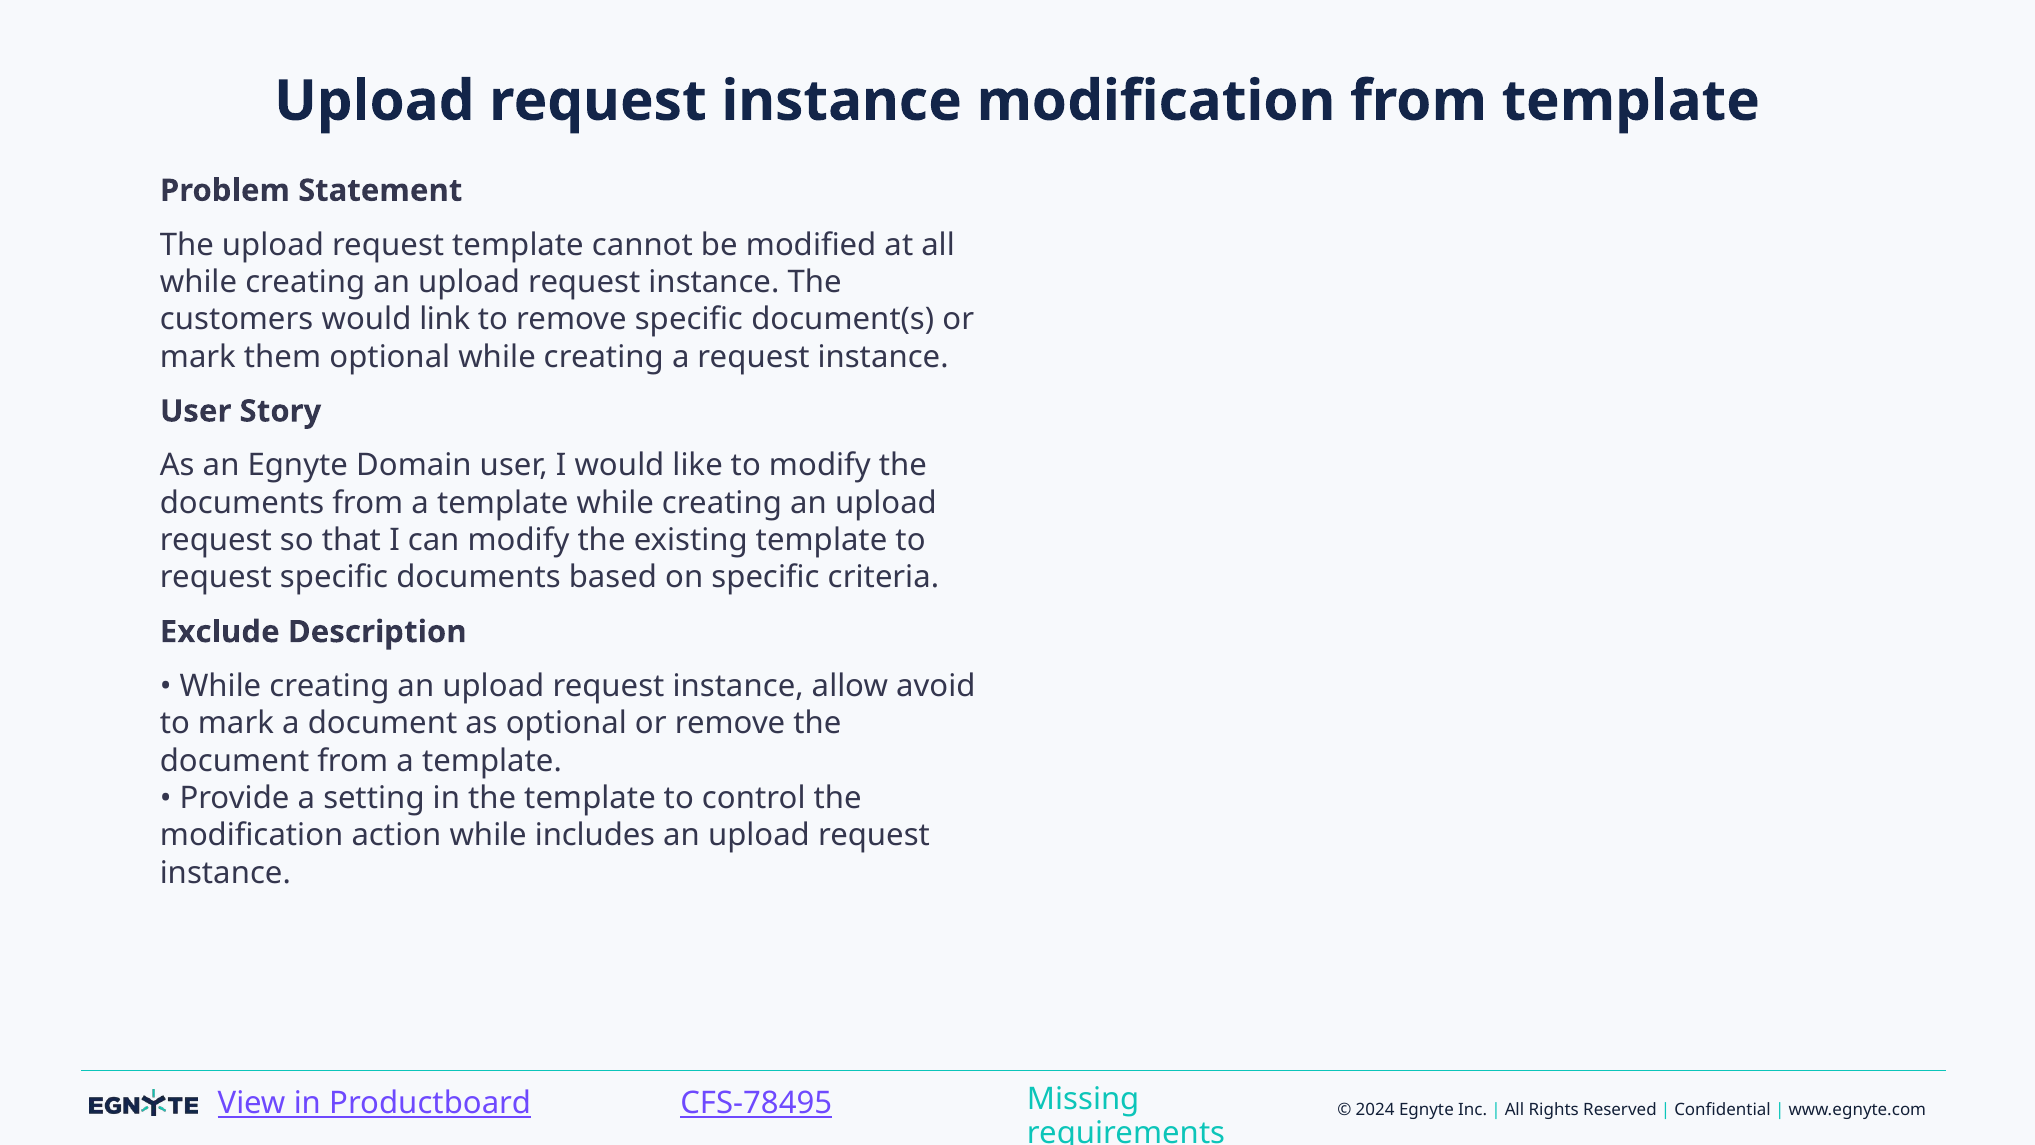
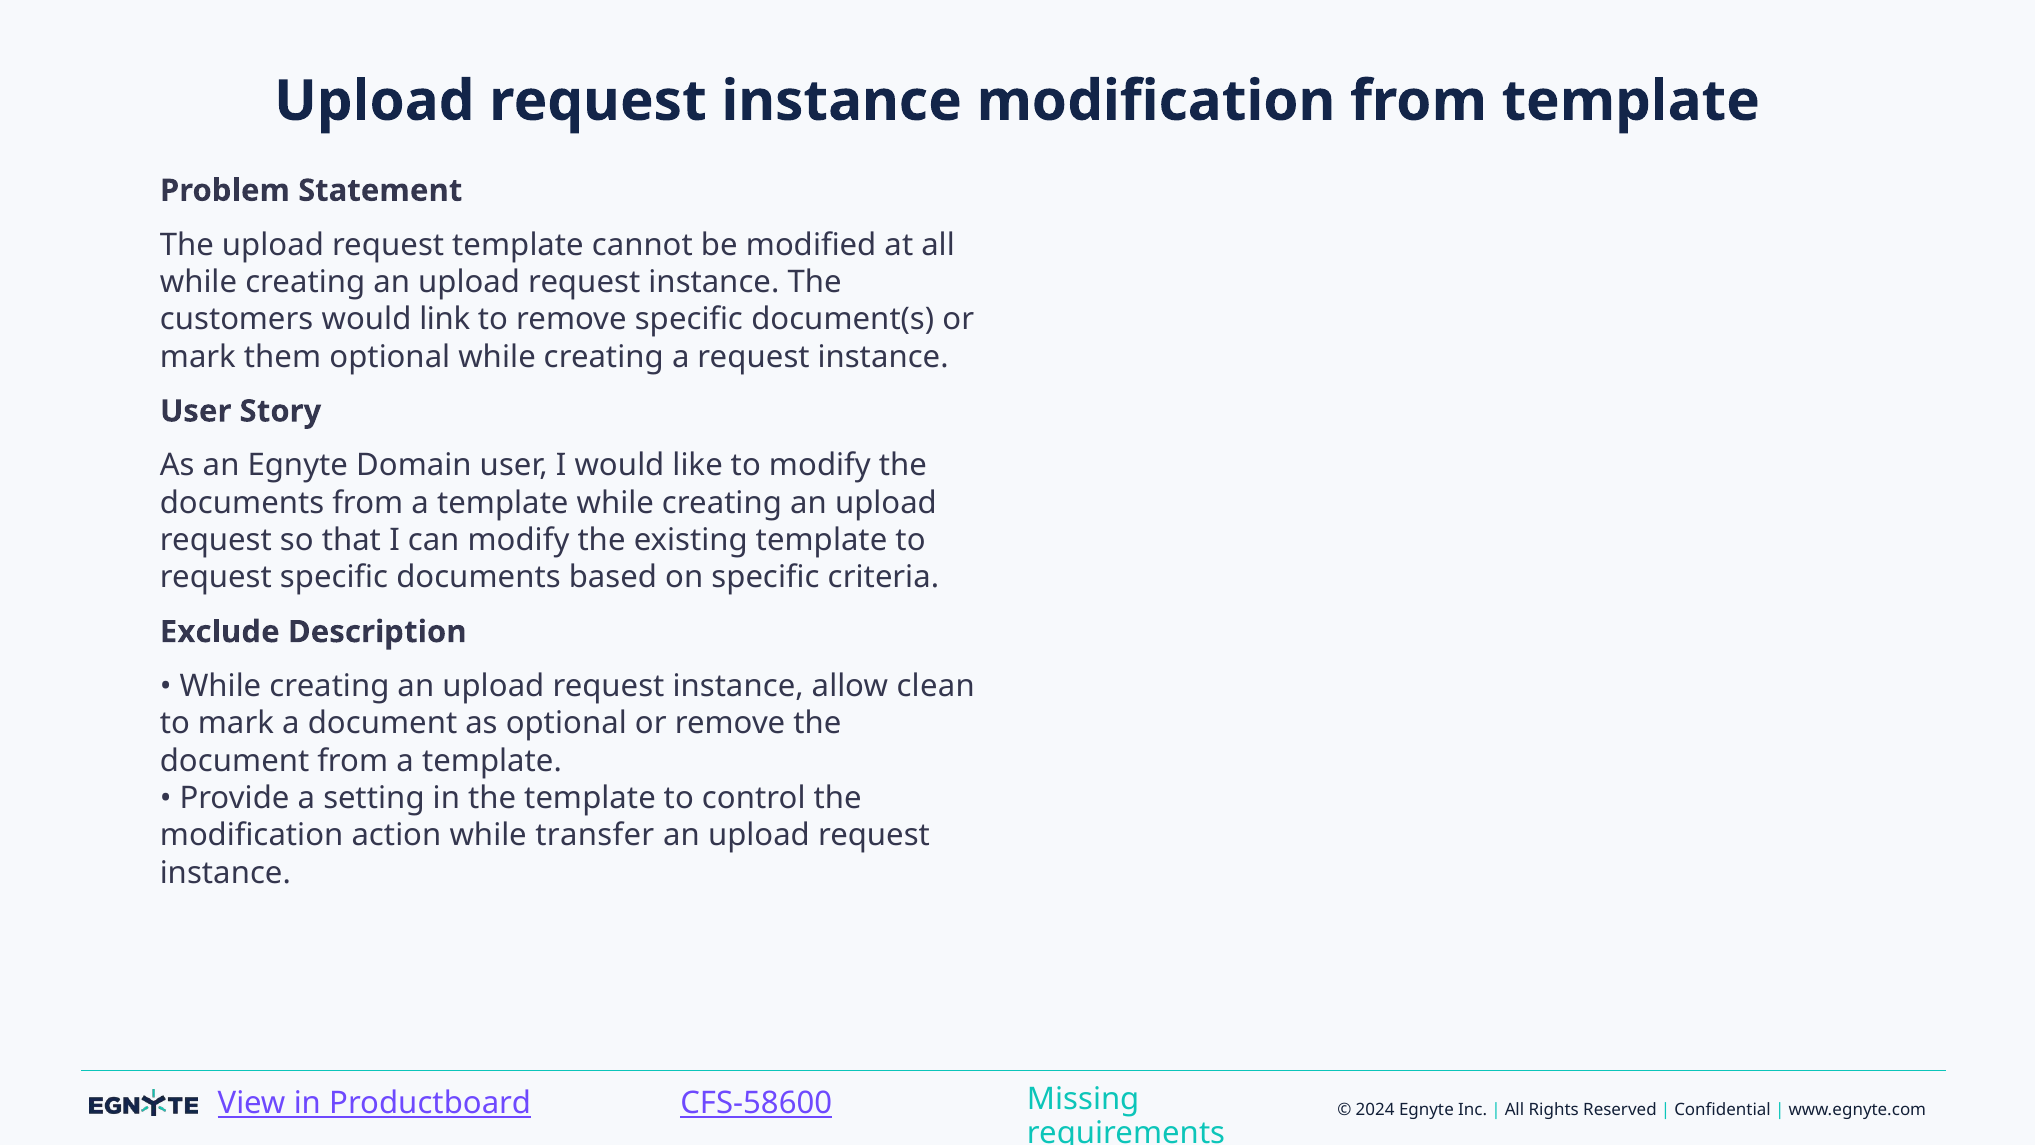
avoid: avoid -> clean (936, 686)
includes: includes -> transfer (595, 835)
CFS-78495: CFS-78495 -> CFS-58600 (756, 1103)
